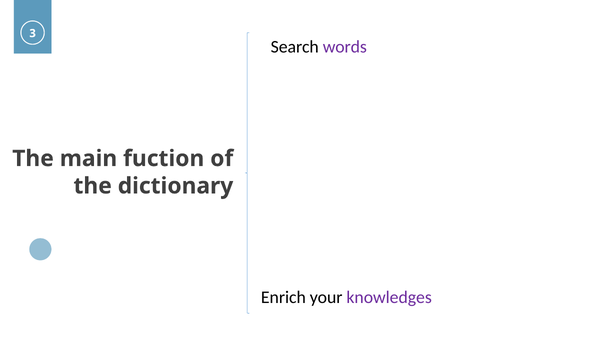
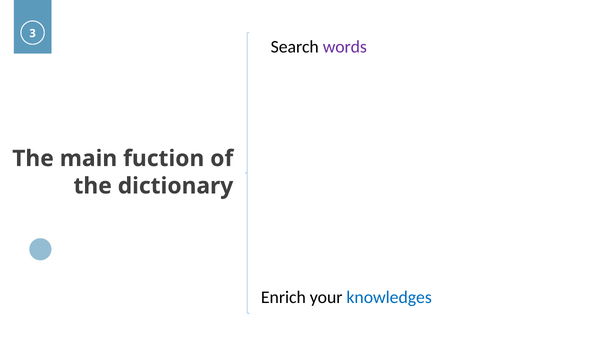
knowledges colour: purple -> blue (389, 297)
